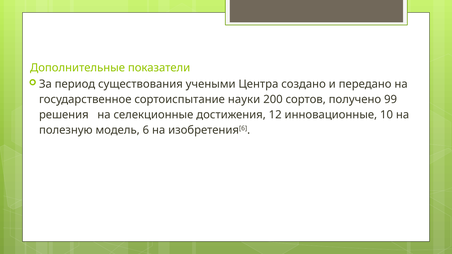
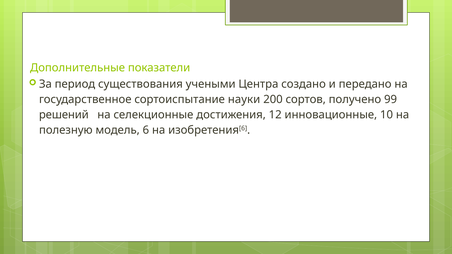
решения: решения -> решений (64, 115)
